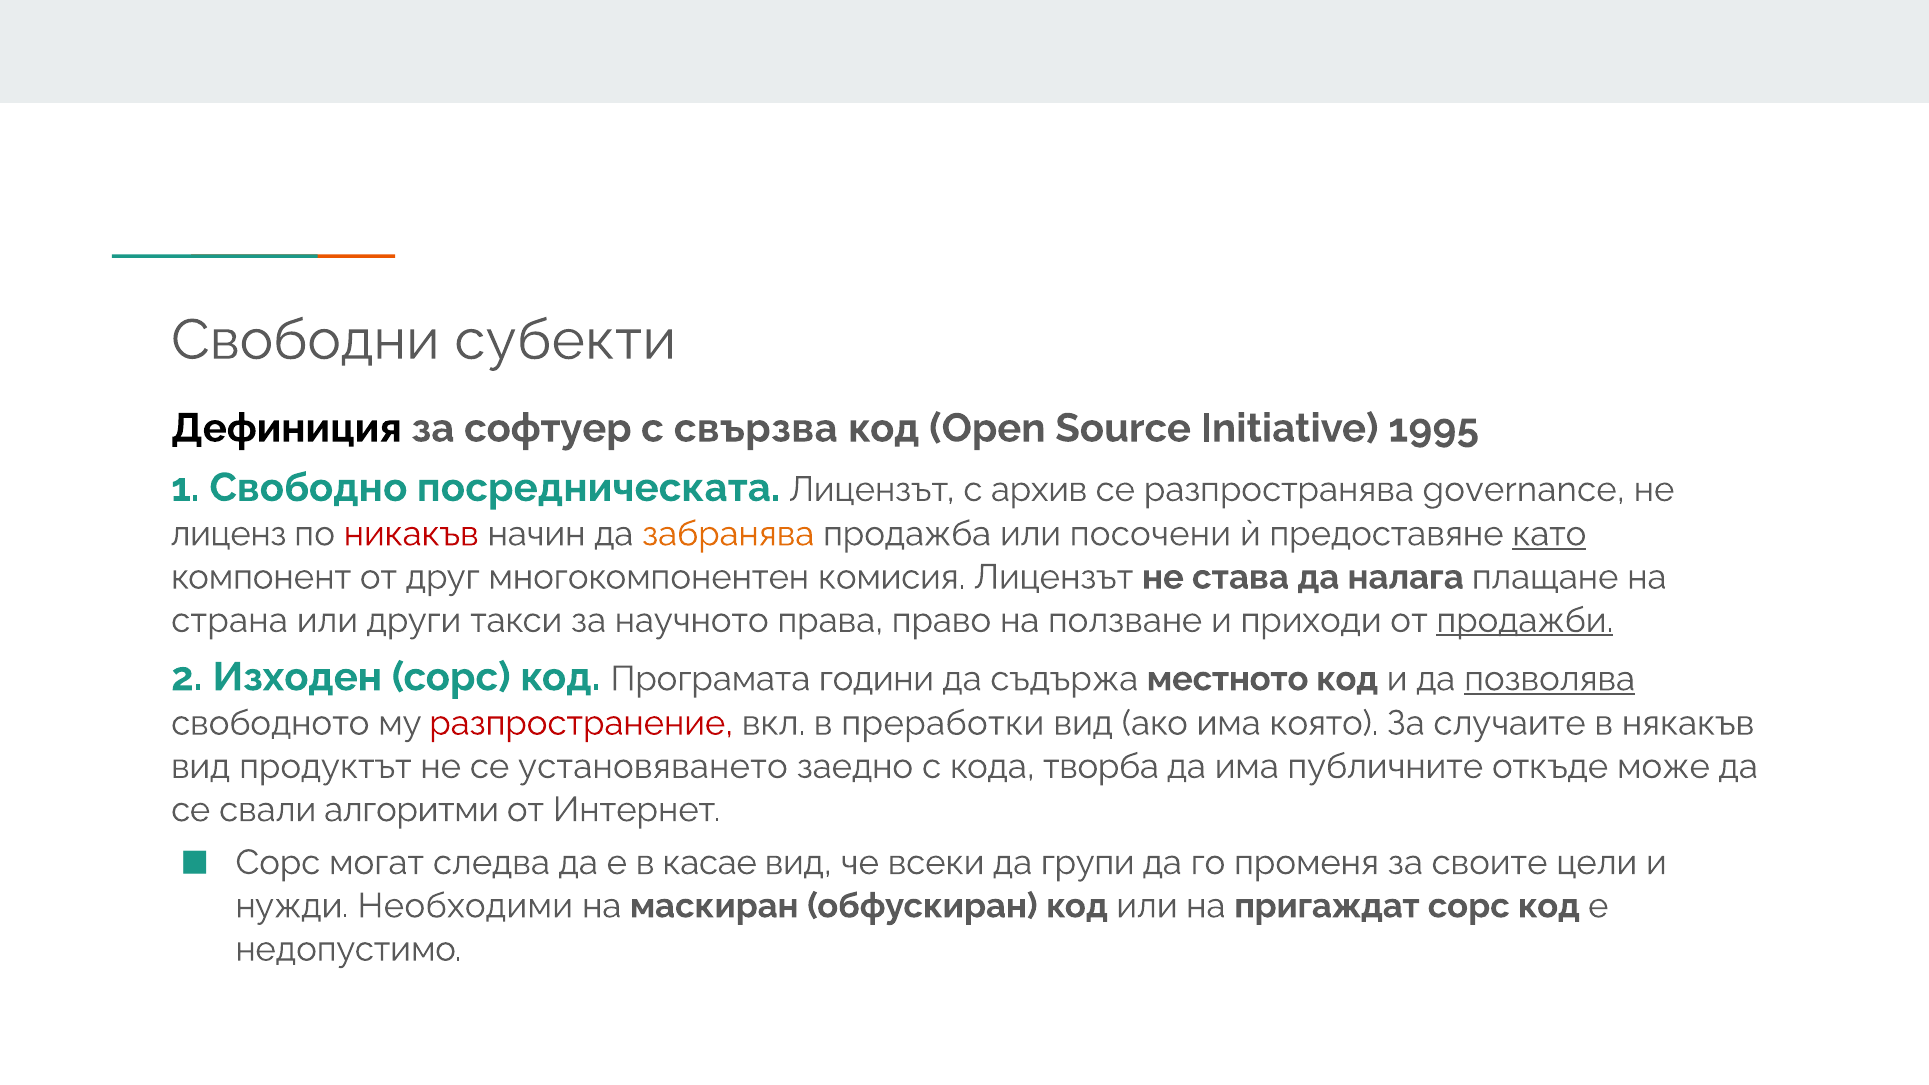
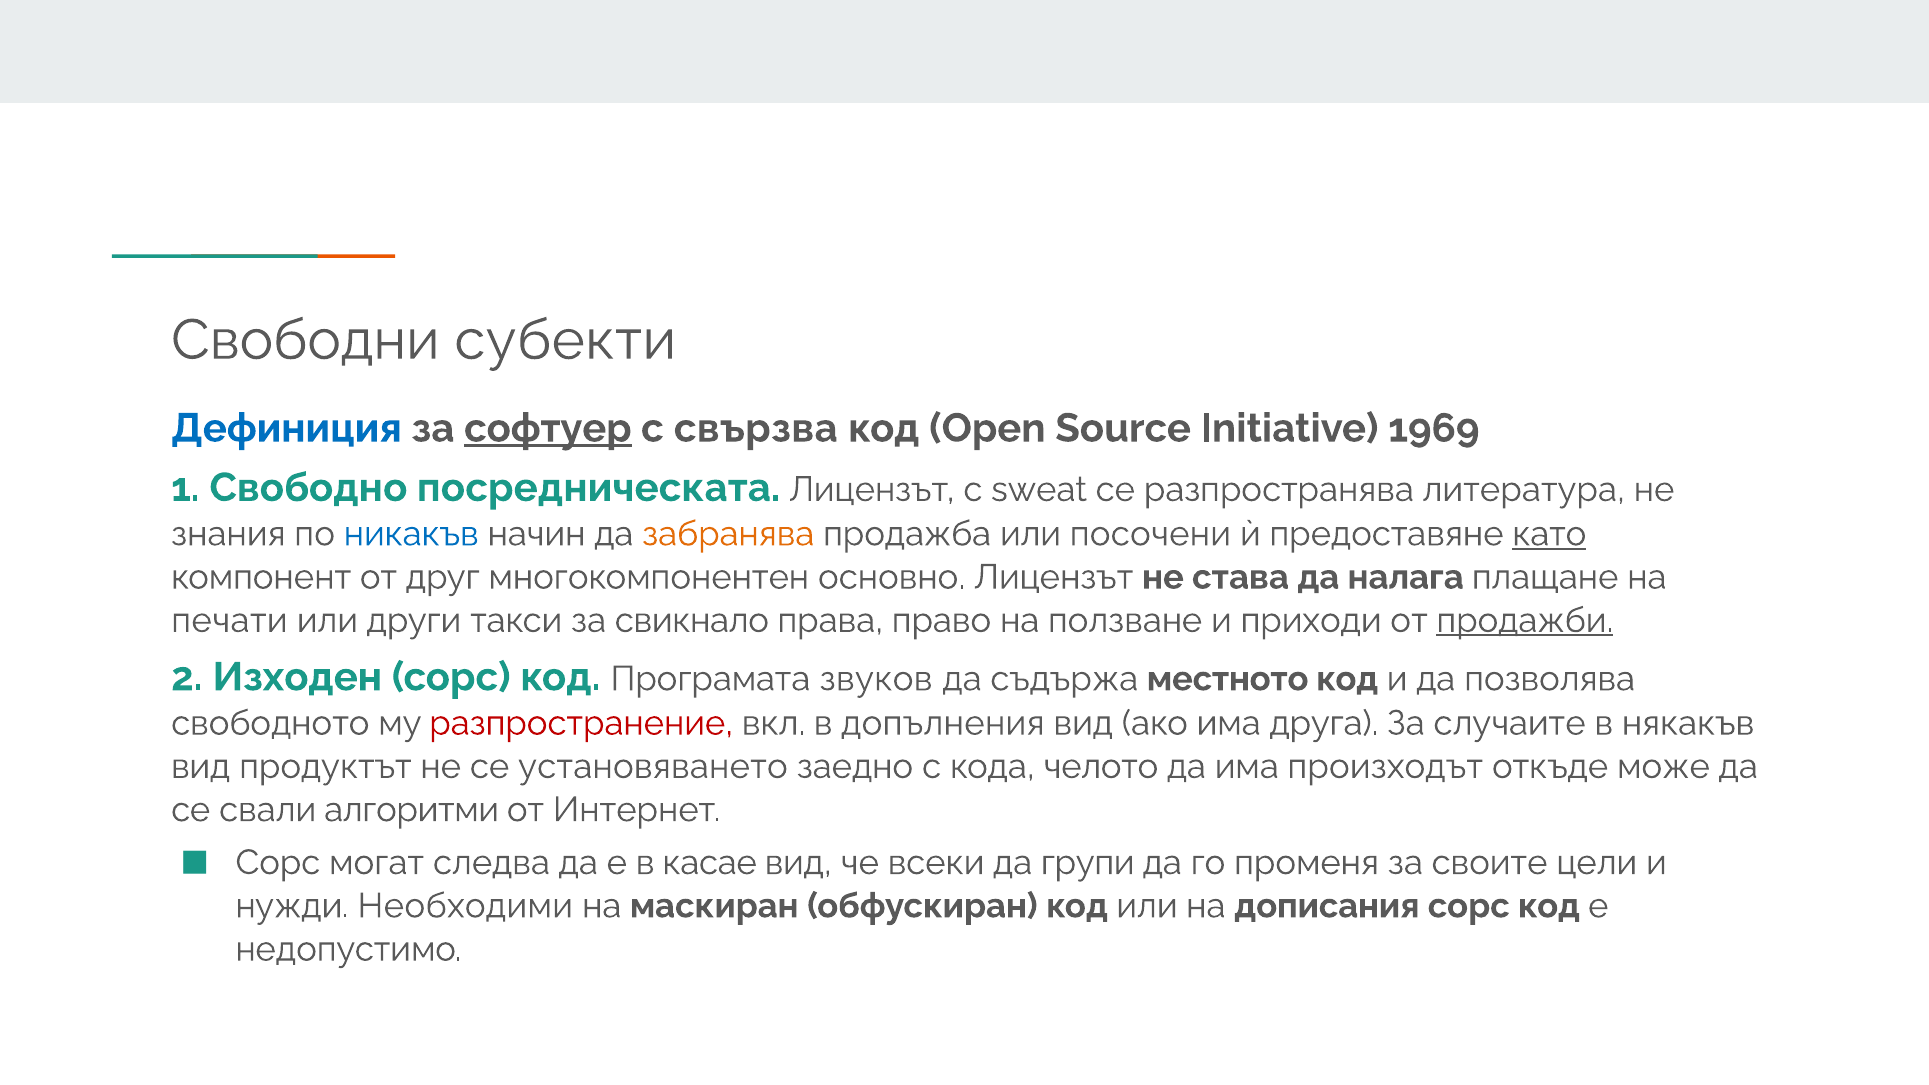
Дефиниция colour: black -> blue (286, 428)
софтуер underline: none -> present (548, 428)
1995: 1995 -> 1969 (1434, 428)
архив: архив -> sweat (1039, 490)
governance: governance -> литература (1524, 490)
лиценз: лиценз -> знания (228, 534)
никакъв colour: red -> blue (411, 534)
комисия: комисия -> основно (891, 577)
страна: страна -> печати (229, 620)
научното: научното -> свикнало (692, 620)
години: години -> звуков (876, 679)
позволява underline: present -> none (1550, 679)
преработки: преработки -> допълнения (943, 723)
която: която -> друга (1324, 723)
творба: творба -> челото (1101, 766)
публичните: публичните -> произходът (1385, 766)
пригаждат: пригаждат -> дописания (1327, 906)
